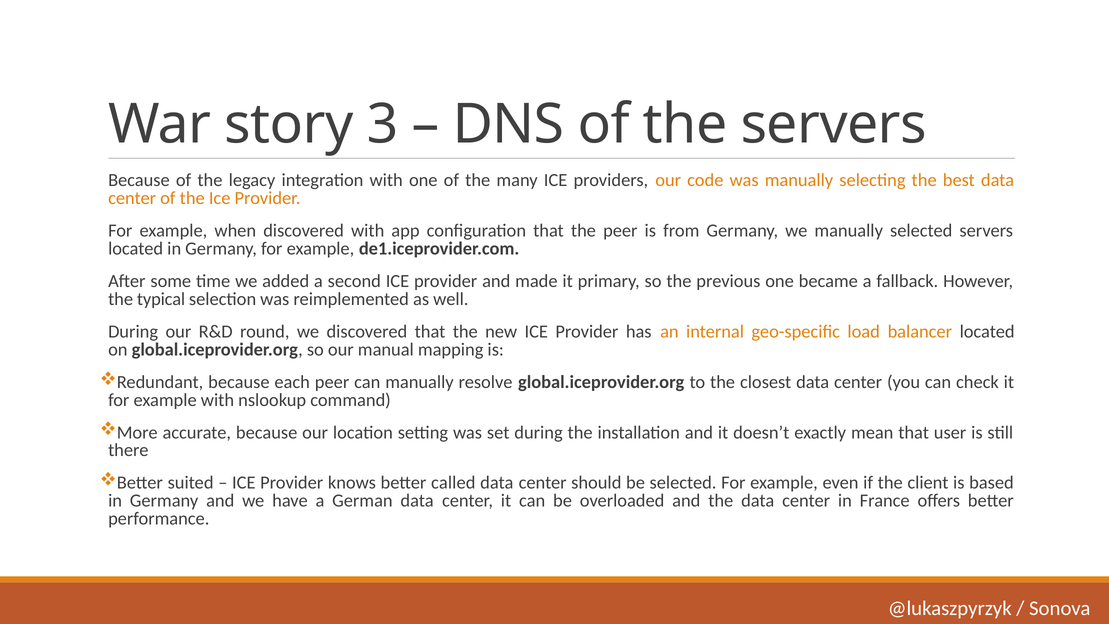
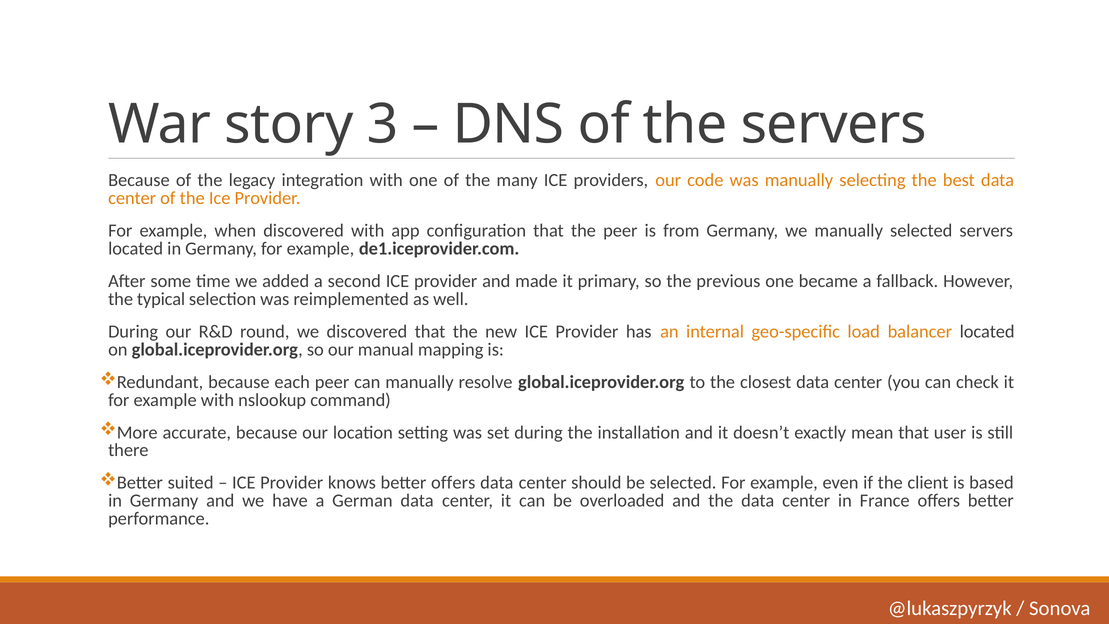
better called: called -> offers (453, 483)
